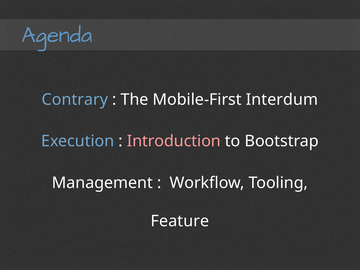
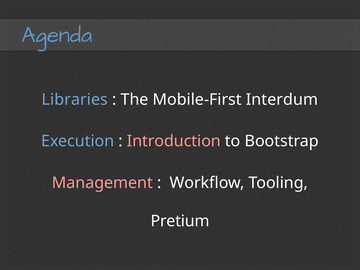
Contrary: Contrary -> Libraries (75, 100)
Management colour: white -> pink (102, 183)
Feature: Feature -> Pretium (180, 221)
